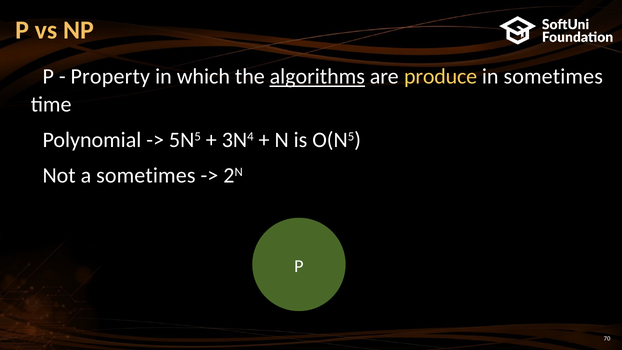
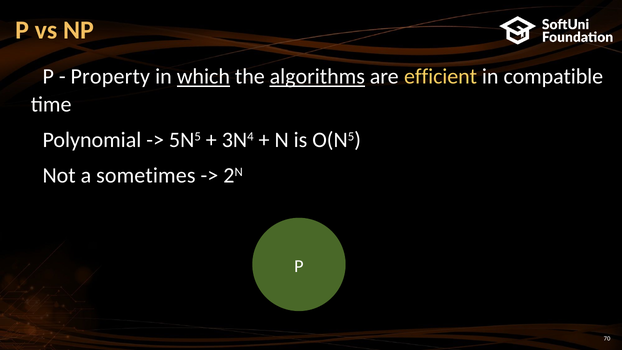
which underline: none -> present (203, 77)
produce: produce -> efficient (441, 77)
in sometimes: sometimes -> compatible (553, 77)
